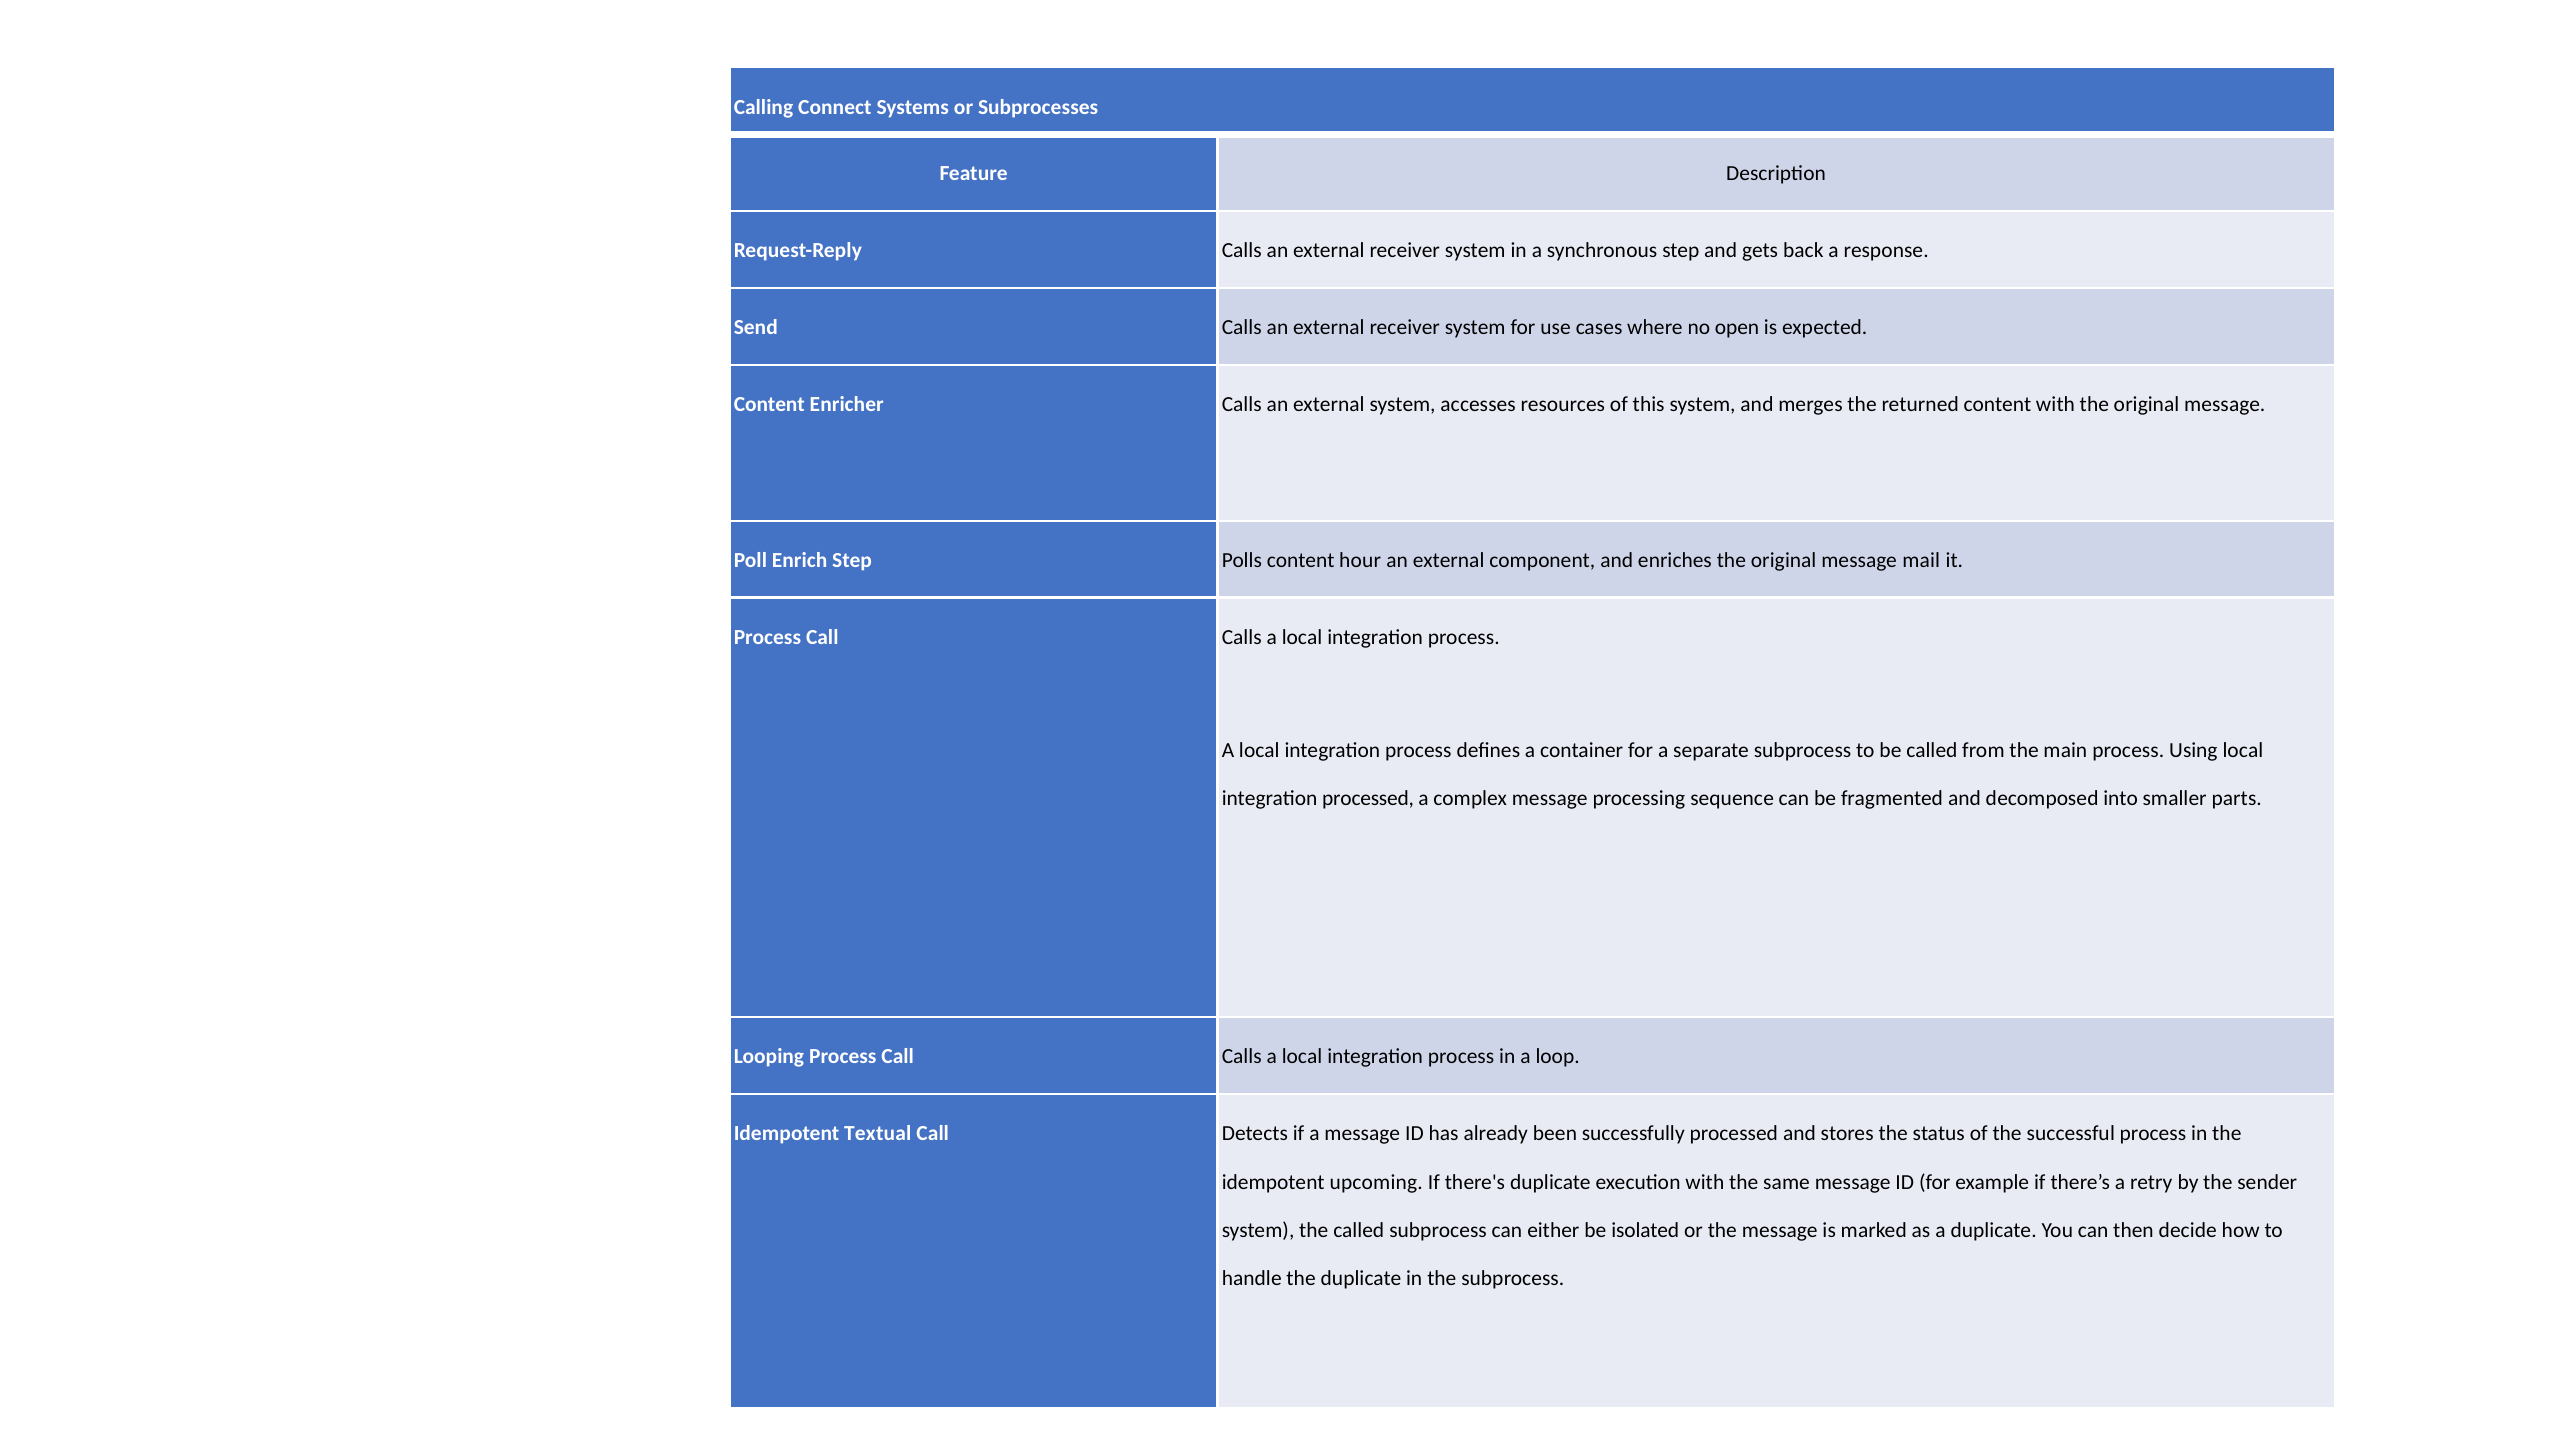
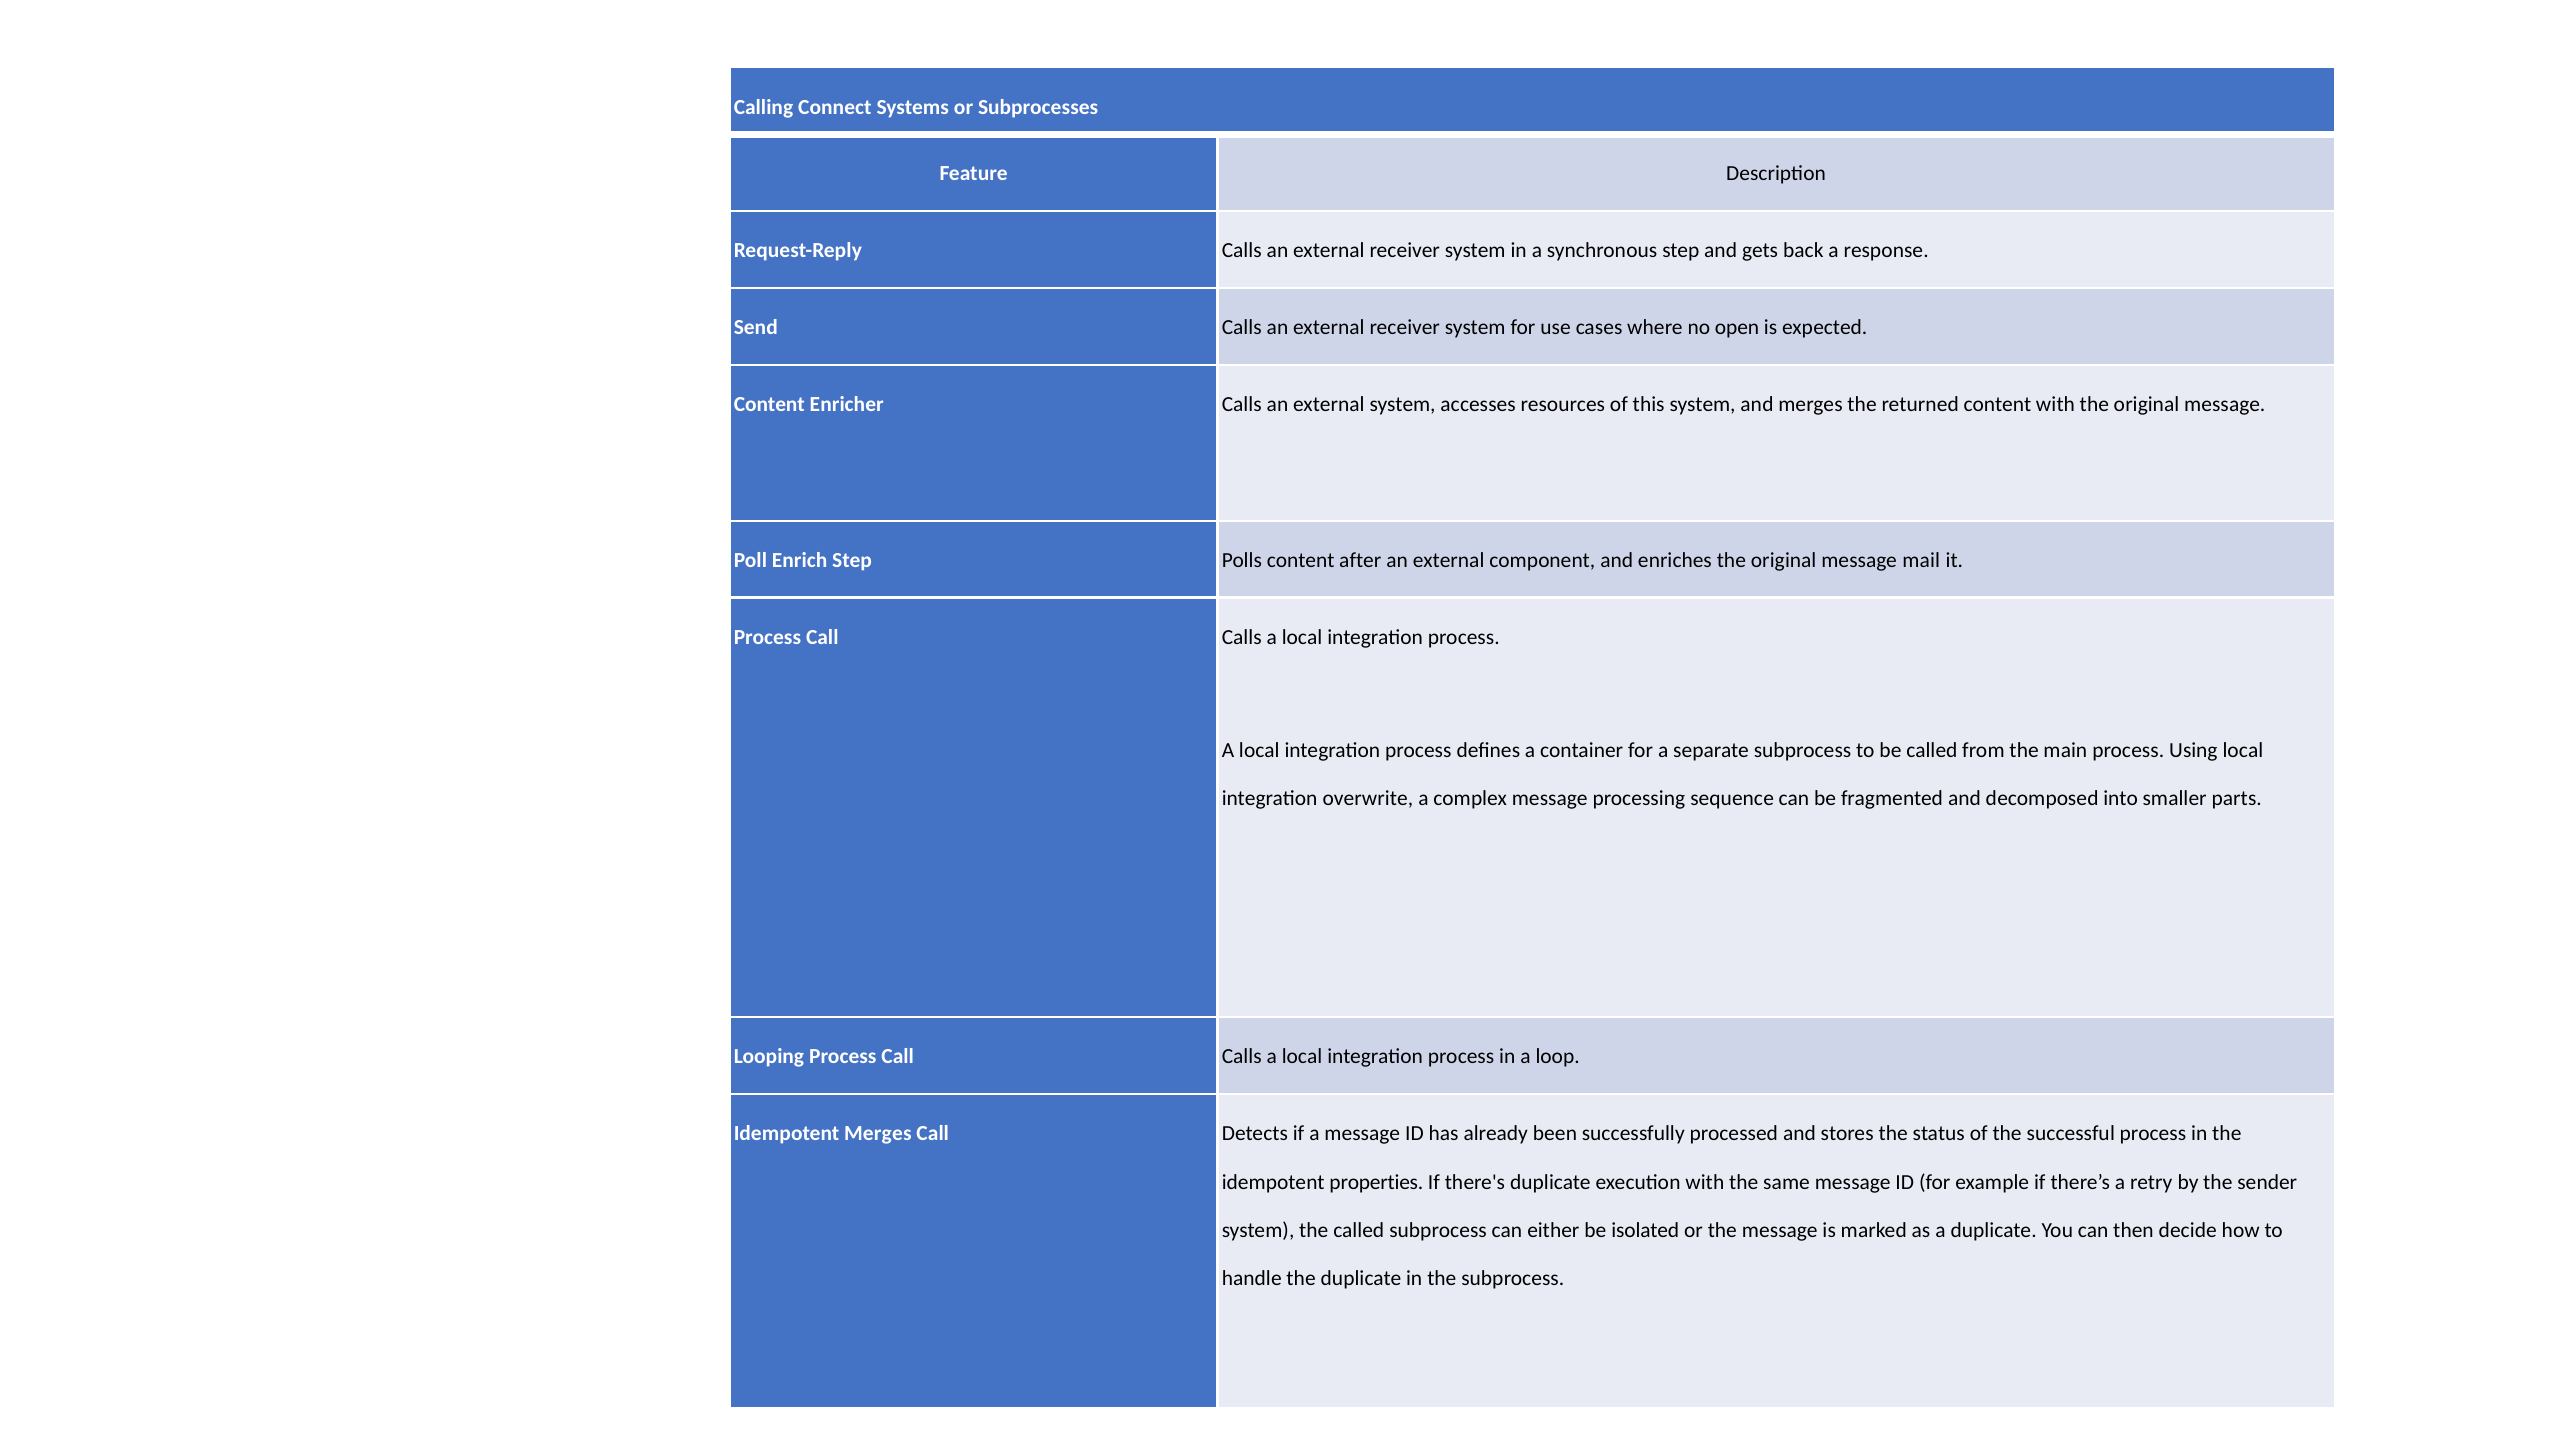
hour: hour -> after (1360, 560)
integration processed: processed -> overwrite (1368, 798)
Idempotent Textual: Textual -> Merges (878, 1134)
upcoming: upcoming -> properties (1376, 1182)
